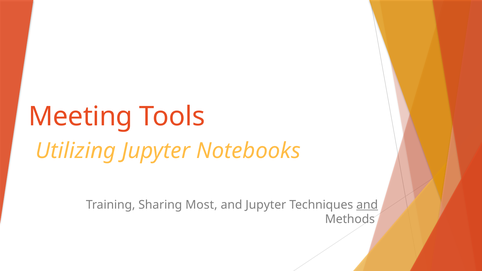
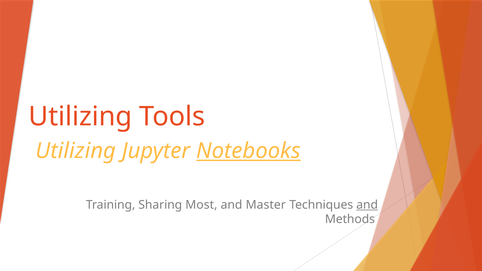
Meeting: Meeting -> Utilizing (80, 117)
Notebooks underline: none -> present (248, 151)
and Jupyter: Jupyter -> Master (266, 205)
